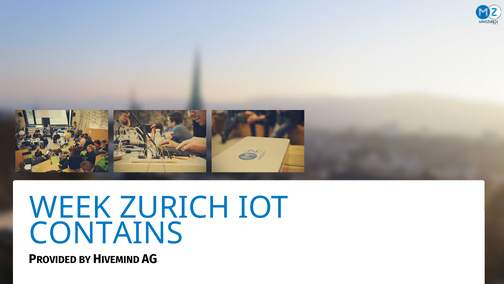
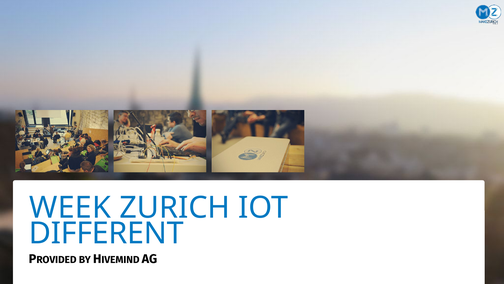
CONTAINS: CONTAINS -> DIFFERENT (106, 233)
